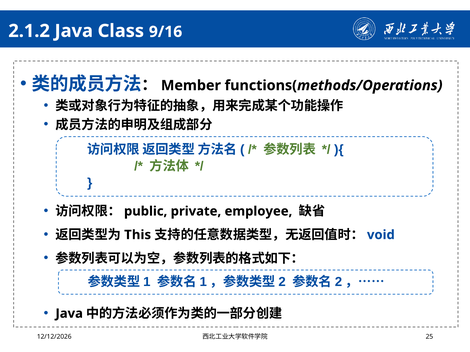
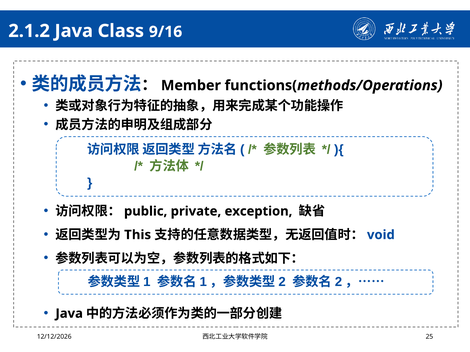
employee: employee -> exception (258, 212)
